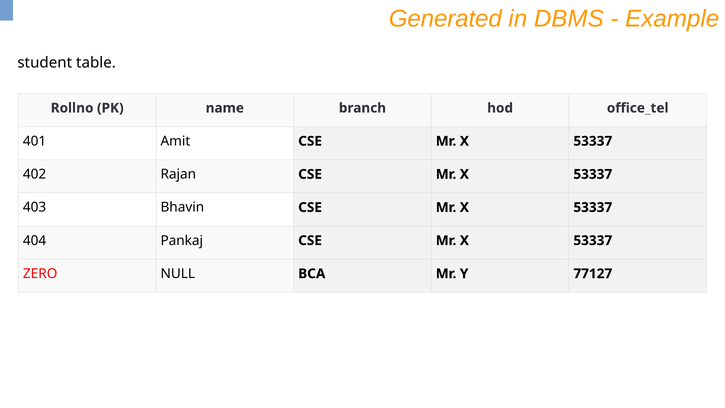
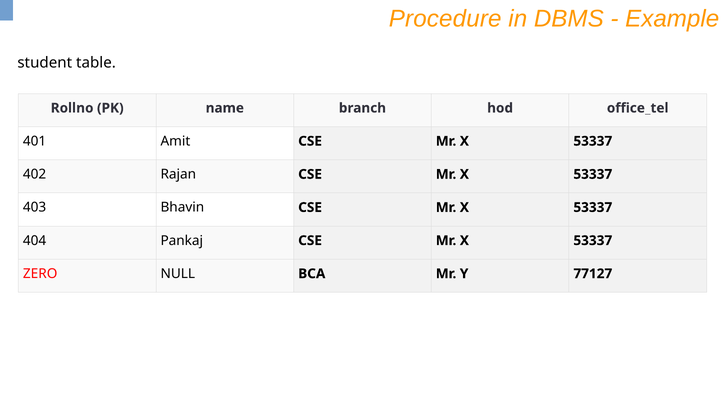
Generated: Generated -> Procedure (445, 19)
